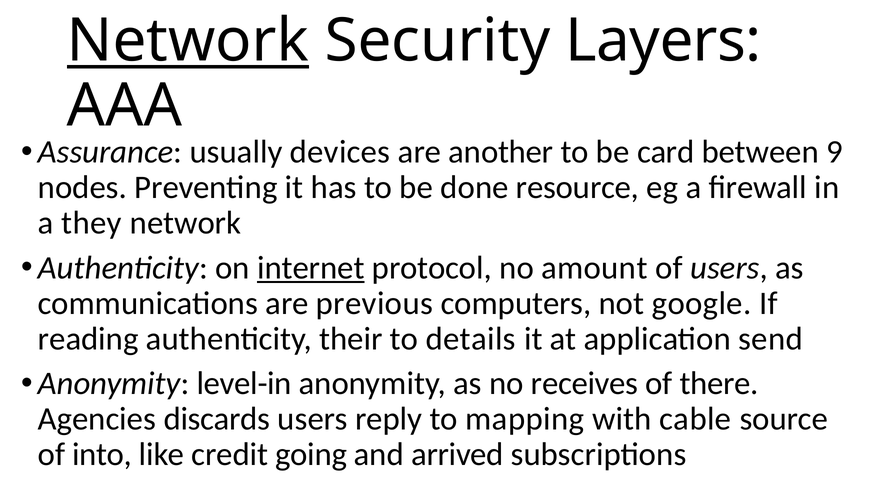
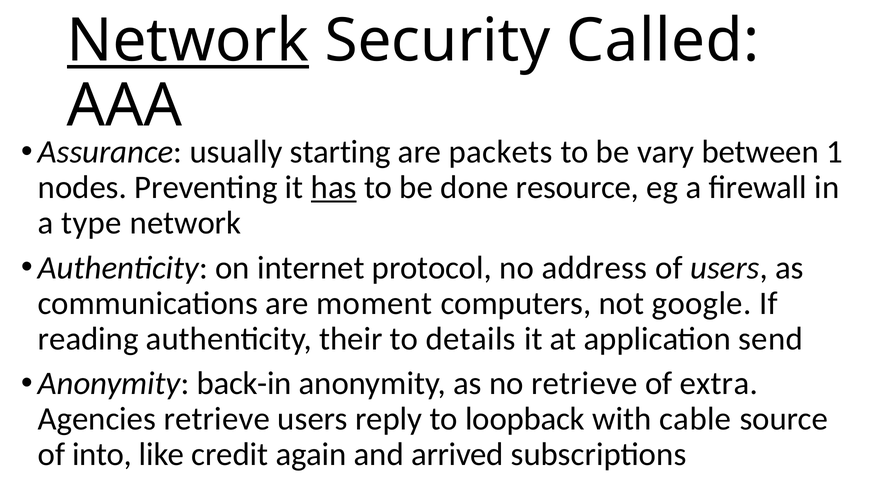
Layers: Layers -> Called (663, 41)
devices: devices -> starting (340, 152)
another: another -> packets (501, 152)
card: card -> vary (666, 152)
9: 9 -> 1 (835, 152)
has underline: none -> present (334, 187)
they: they -> type (92, 223)
internet underline: present -> none (311, 268)
amount: amount -> address (594, 268)
previous: previous -> moment (374, 303)
level-in: level-in -> back-in (244, 383)
no receives: receives -> retrieve (584, 383)
there: there -> extra (719, 383)
Agencies discards: discards -> retrieve (217, 419)
mapping: mapping -> loopback (525, 419)
going: going -> again (311, 454)
